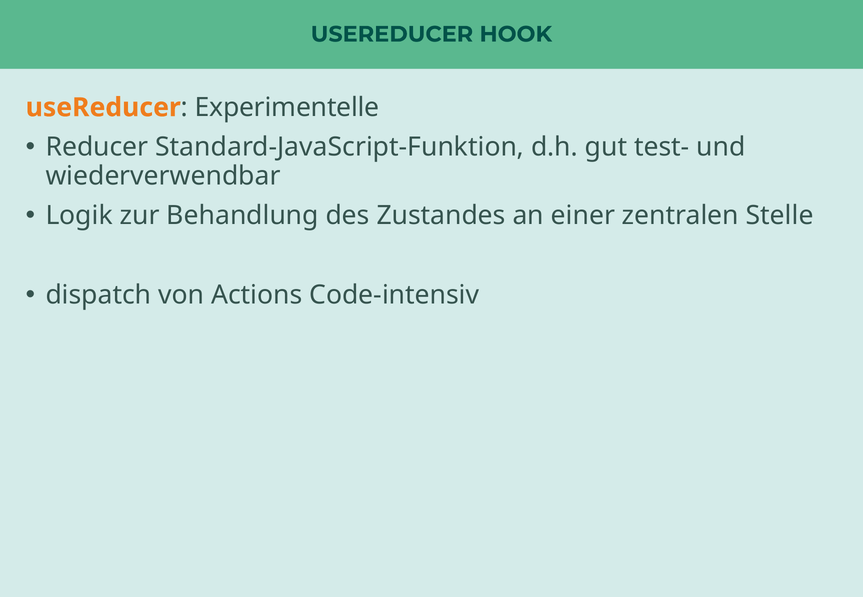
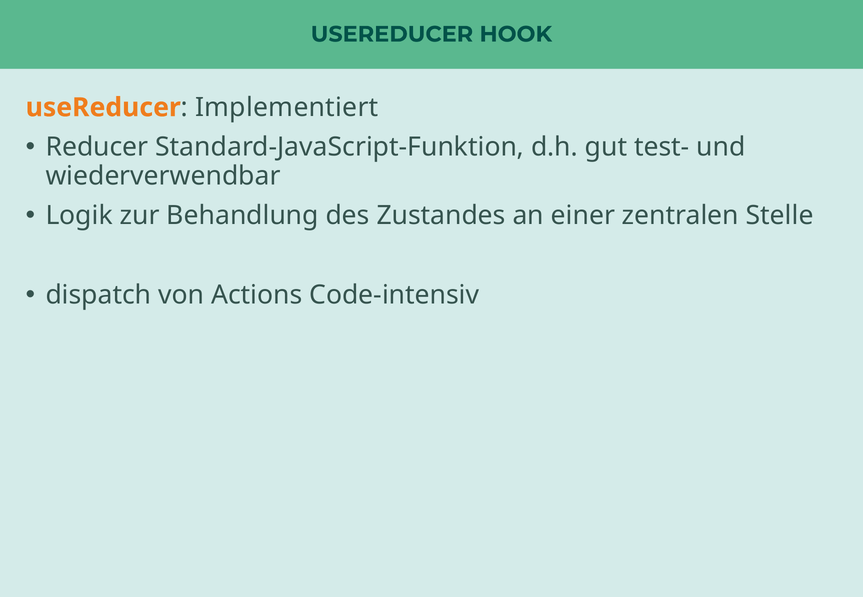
Experimentelle: Experimentelle -> Implementiert (287, 108)
